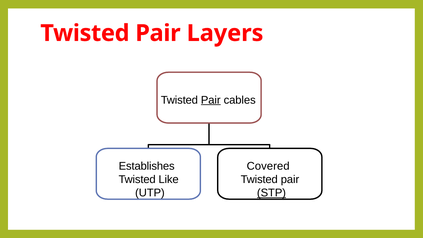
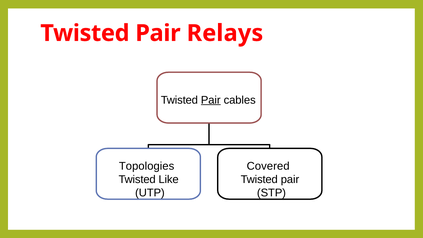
Layers: Layers -> Relays (225, 33)
Establishes: Establishes -> Topologies (147, 166)
STP underline: present -> none (271, 193)
